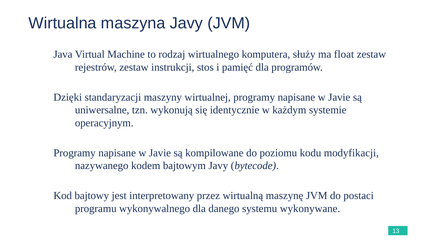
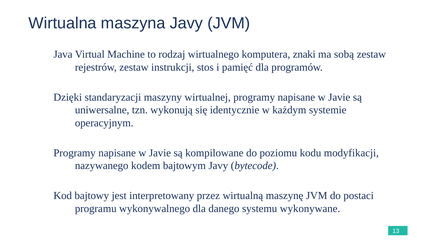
służy: służy -> znaki (304, 54)
float: float -> sobą (344, 54)
